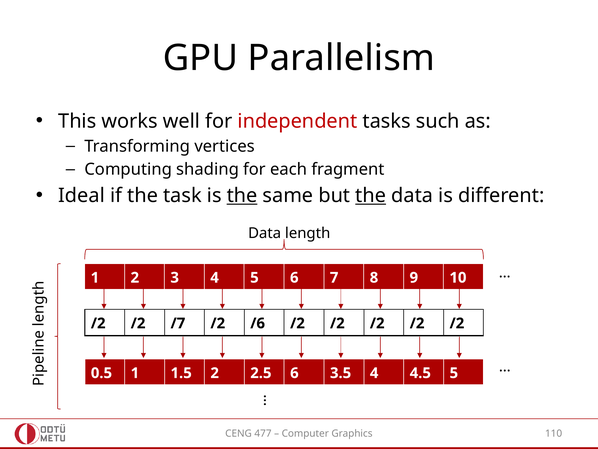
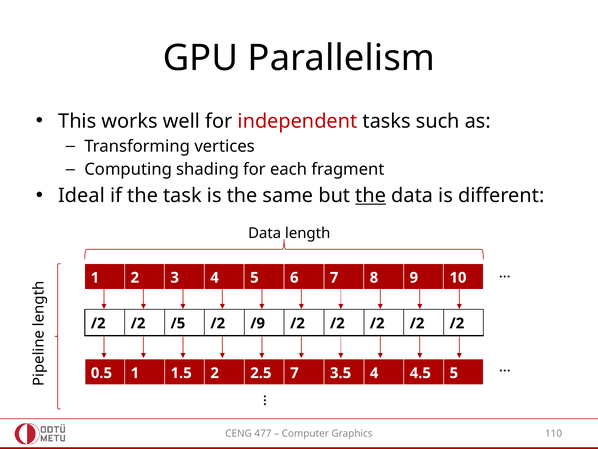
the underline: present -> none (242, 195)
/7: /7 -> /5 (178, 323)
/6: /6 -> /9 (258, 323)
2.5 6: 6 -> 7 (294, 373)
